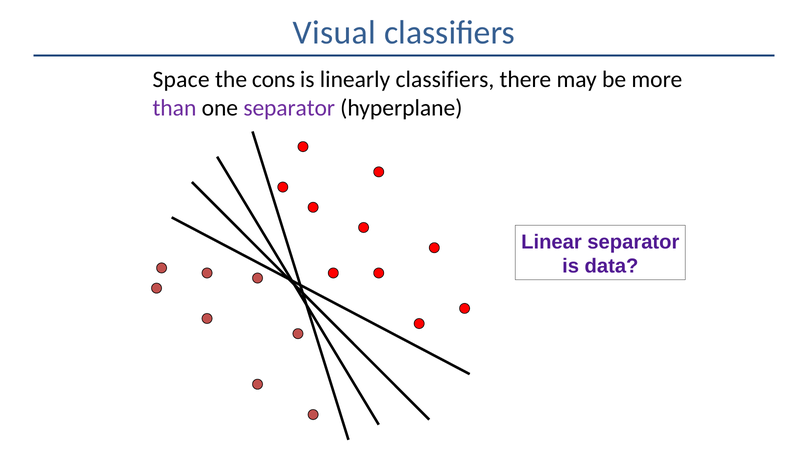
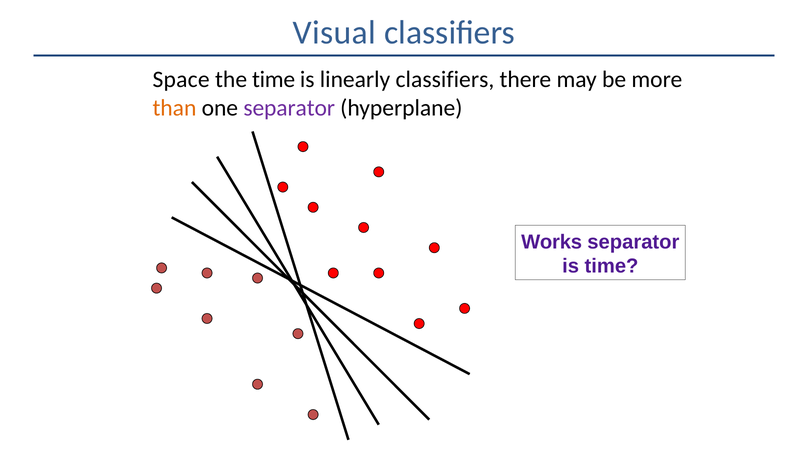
the cons: cons -> time (274, 79)
than colour: purple -> orange (174, 108)
Linear: Linear -> Works (552, 242)
is data: data -> time (612, 266)
